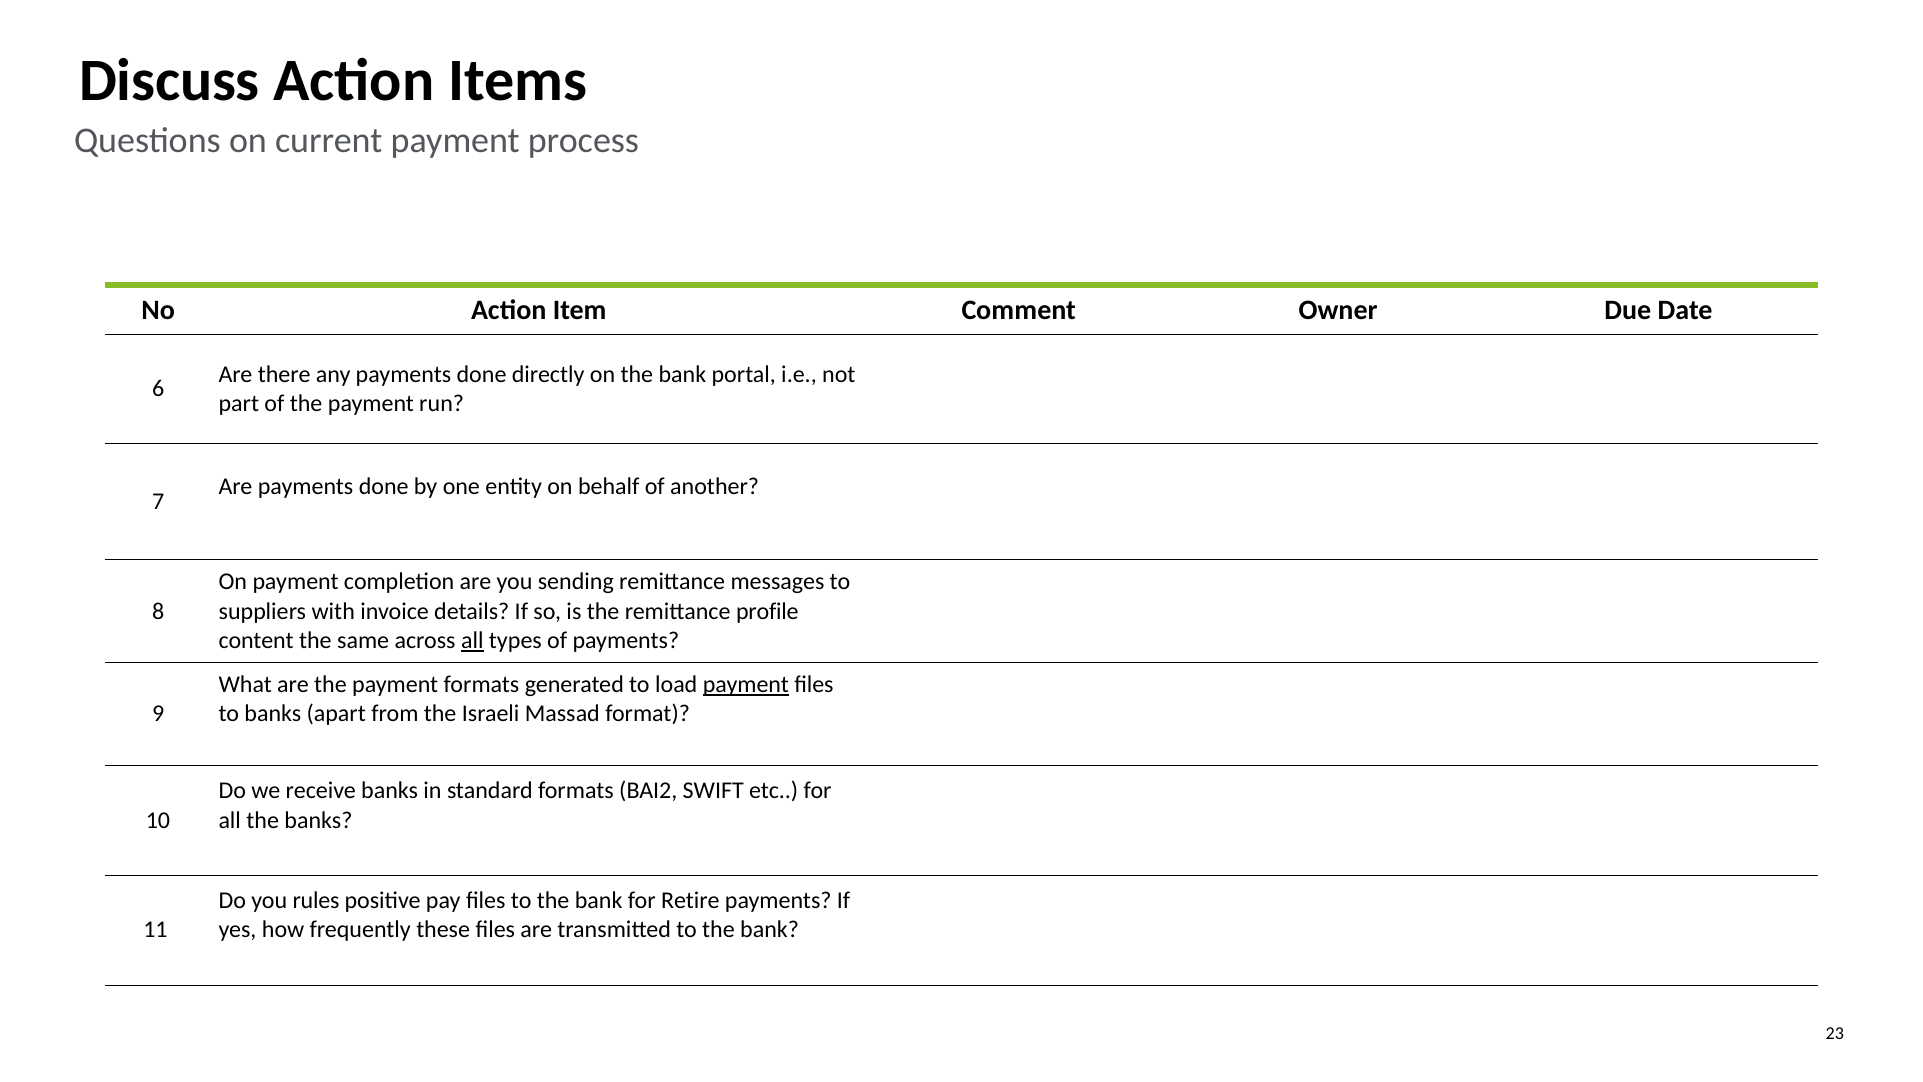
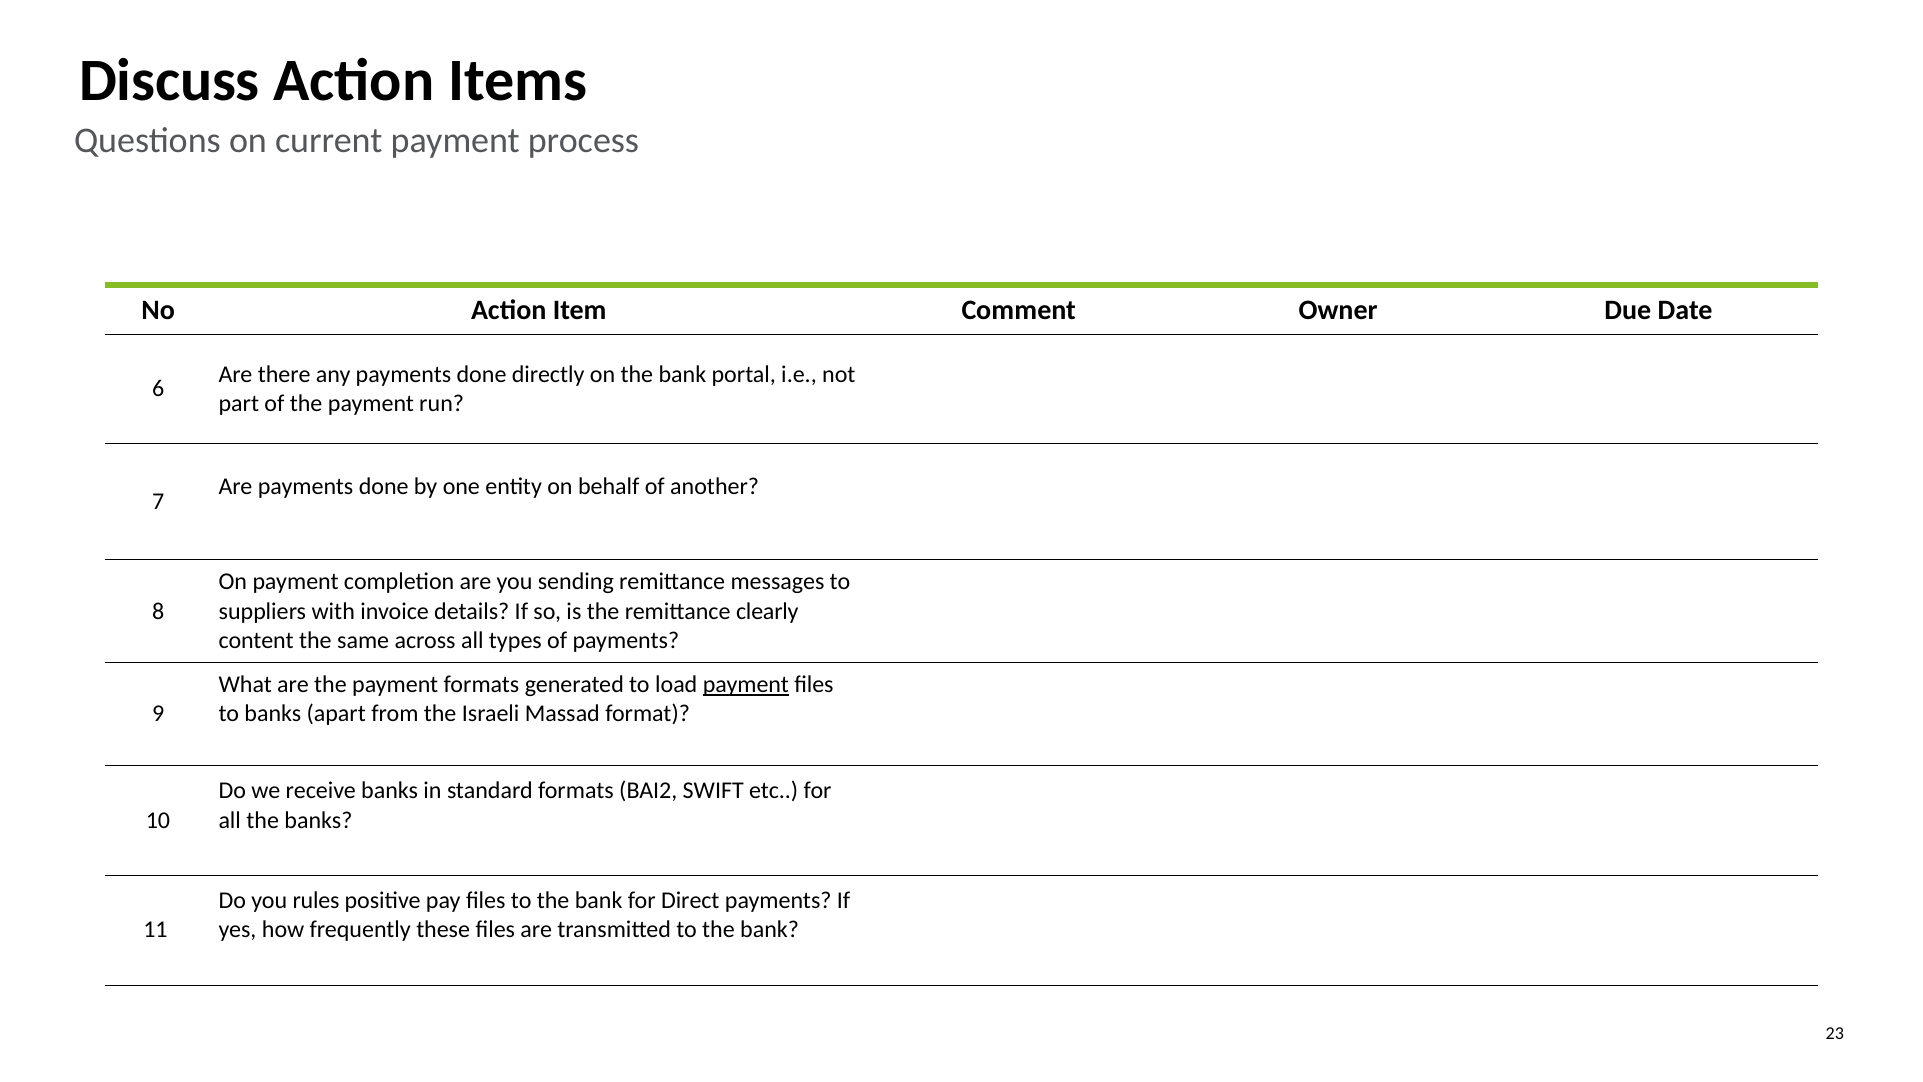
profile: profile -> clearly (767, 611)
all underline: present -> none (472, 640)
Retire: Retire -> Direct (690, 900)
